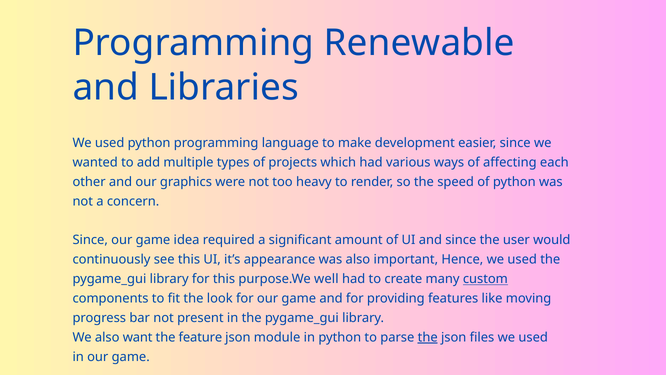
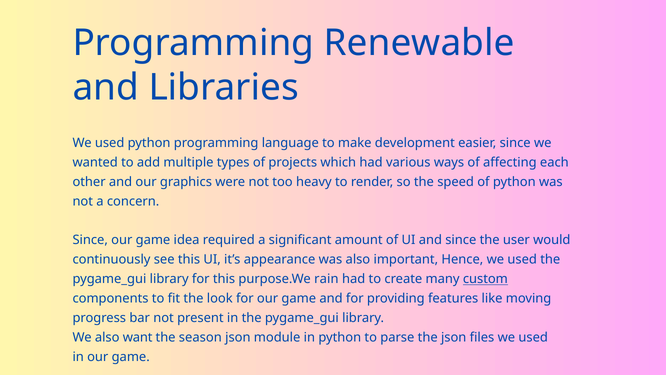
well: well -> rain (326, 279)
feature: feature -> season (200, 337)
the underline: present -> none (428, 337)
